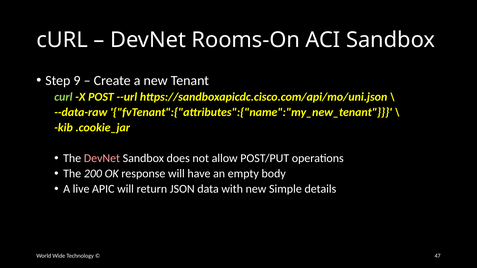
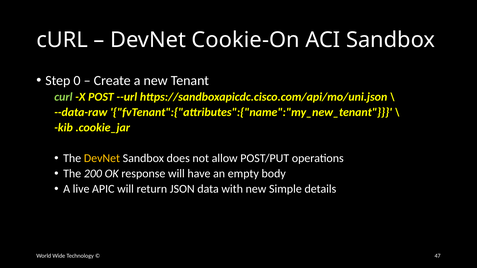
Rooms-On: Rooms-On -> Cookie-On (246, 40)
9: 9 -> 0 (77, 81)
DevNet colour: pink -> yellow (102, 159)
